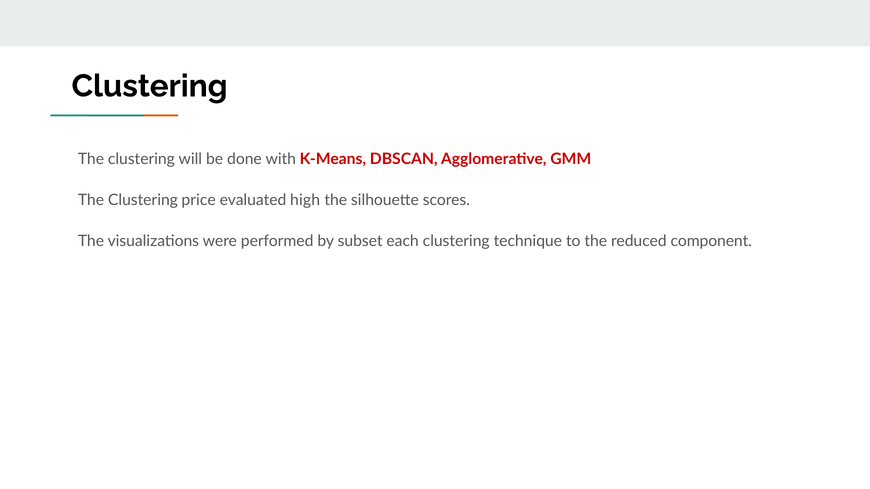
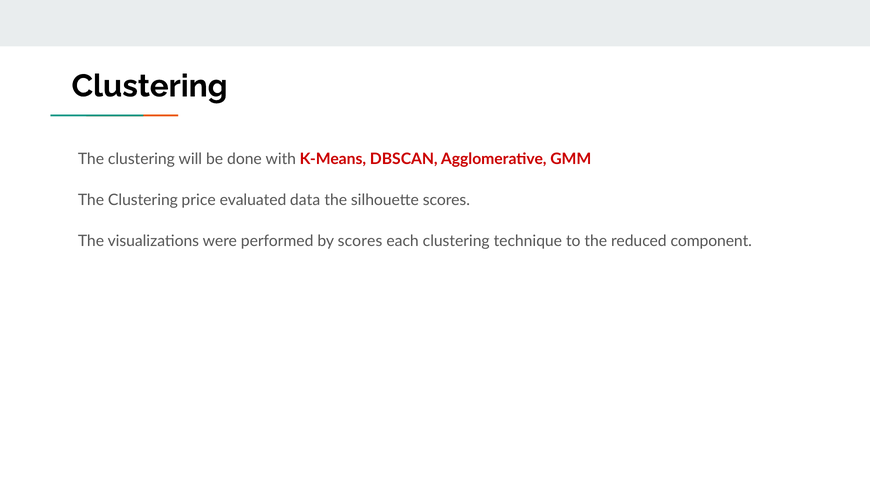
high: high -> data (305, 200)
by subset: subset -> scores (360, 241)
